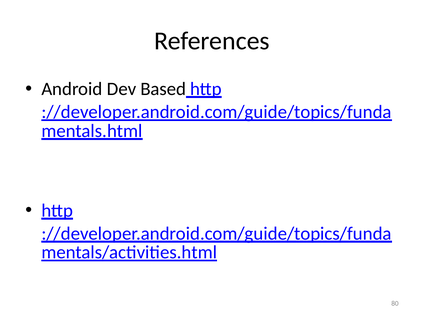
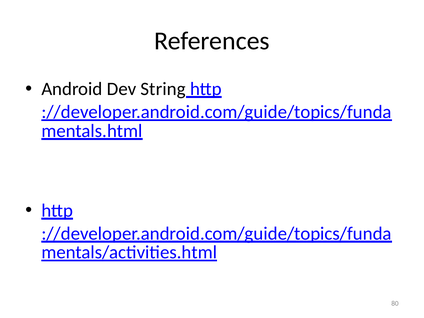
Based: Based -> String (163, 89)
